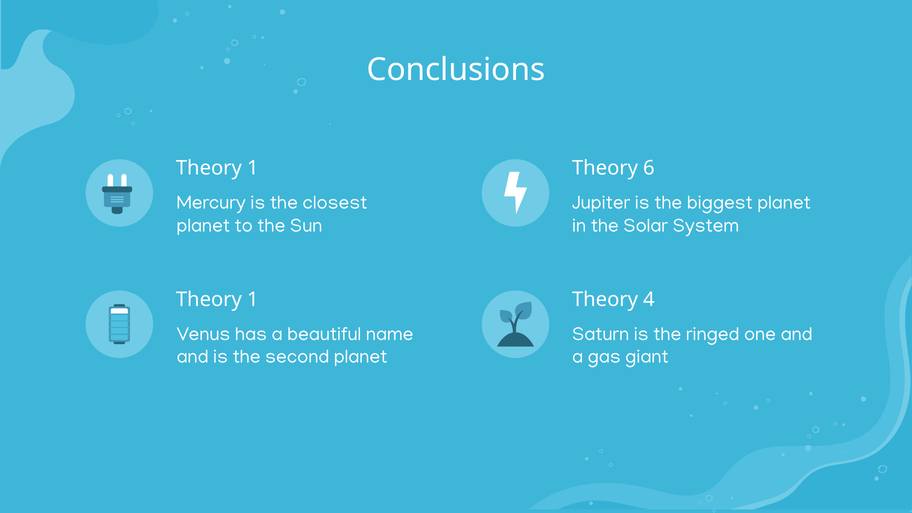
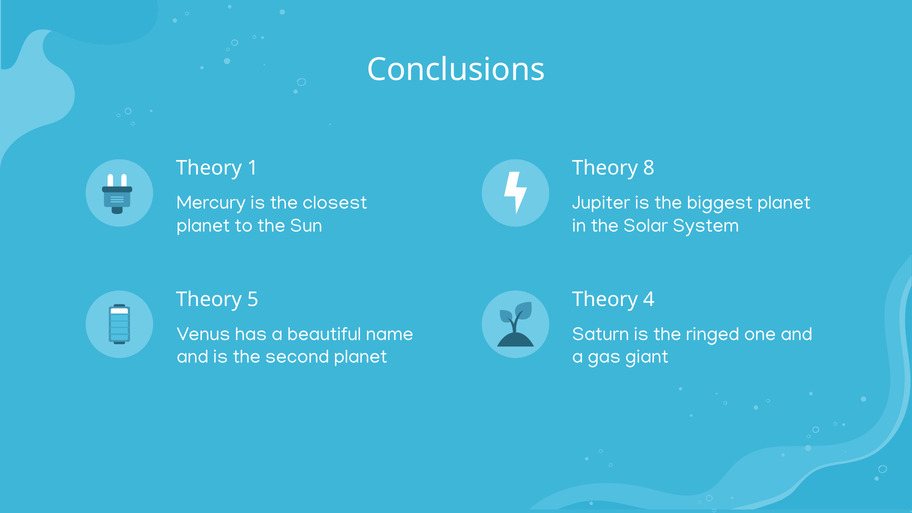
6: 6 -> 8 (649, 168)
1: 1 -> 5 (253, 300)
